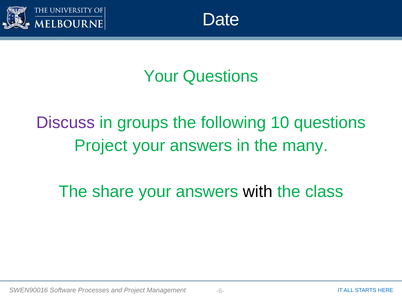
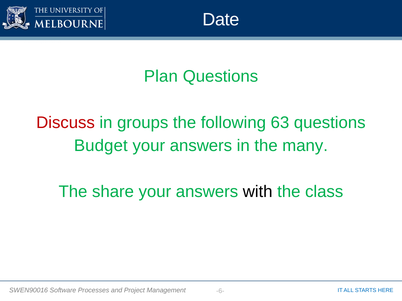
Your: Your -> Plan (161, 77)
Discuss colour: purple -> red (66, 123)
10: 10 -> 63 (280, 123)
Project: Project -> Budget (101, 146)
